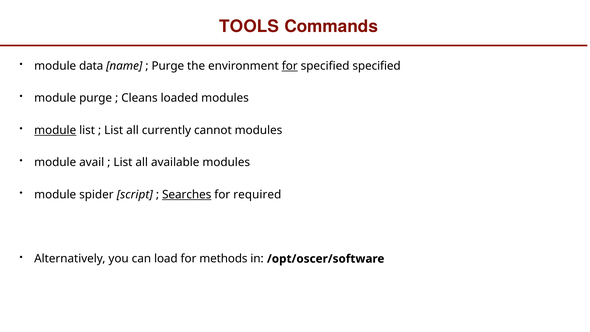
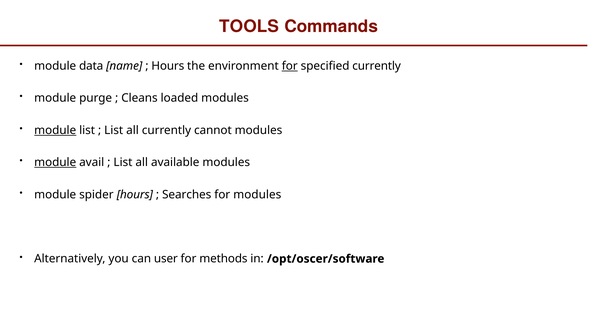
Purge: Purge -> Hours (168, 66)
specified specified: specified -> currently (377, 66)
module underline: none -> present (55, 162)
spider script: script -> hours (135, 194)
Searches underline: present -> none (187, 194)
for required: required -> modules (257, 194)
load: load -> user (166, 259)
